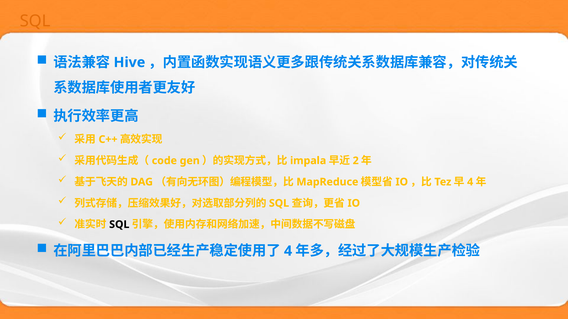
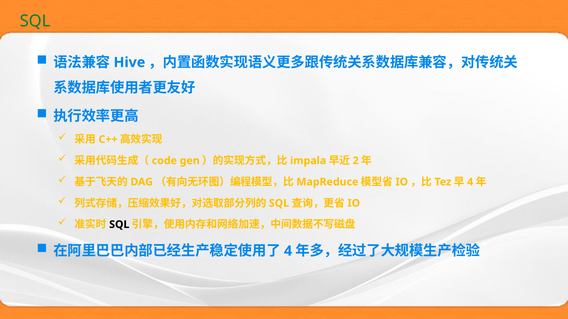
SQL colour: orange -> green (35, 21)
